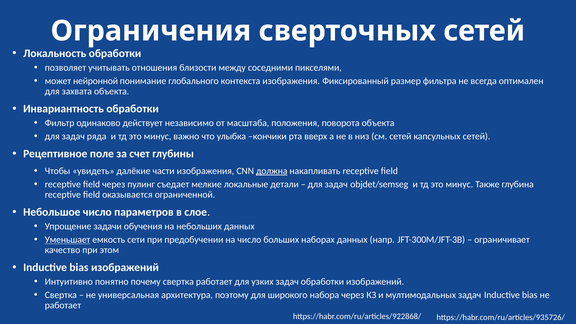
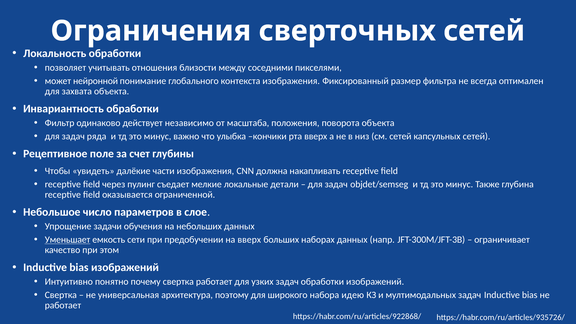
должна underline: present -> none (272, 171)
на число: число -> вверх (249, 240)
набора через: через -> идею (353, 295)
